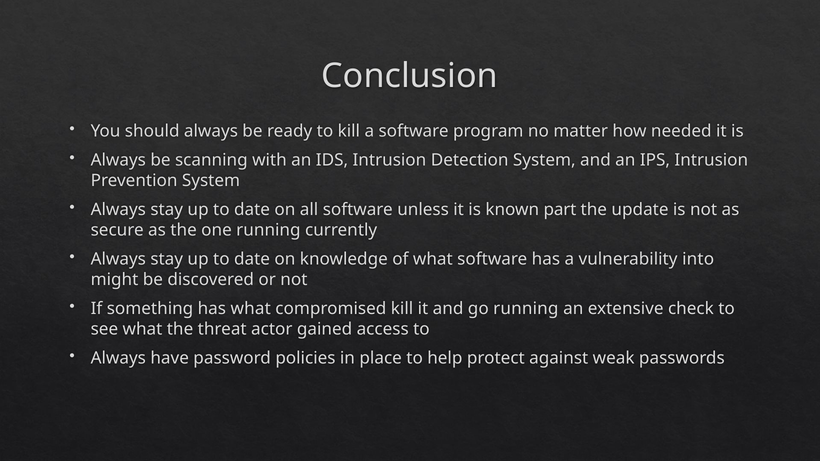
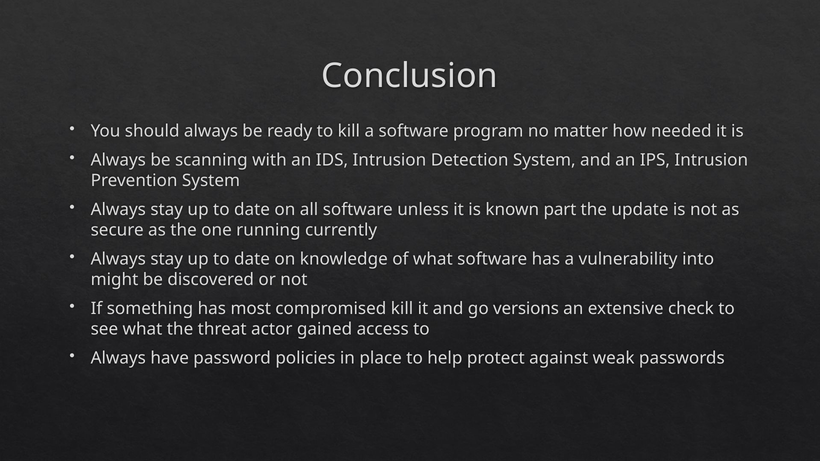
has what: what -> most (251, 309)
go running: running -> versions (526, 309)
